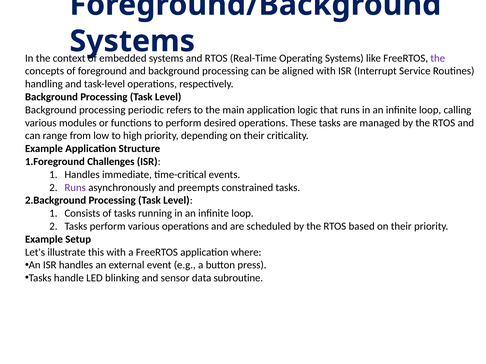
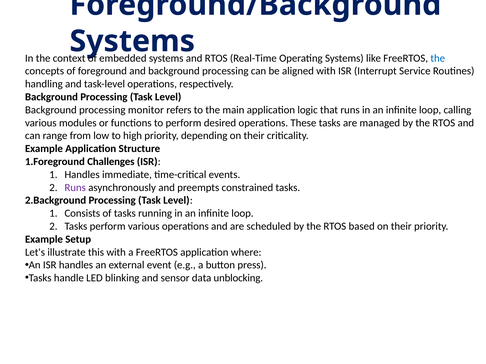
the colour: purple -> blue (438, 58)
periodic: periodic -> monitor (146, 110)
subroutine: subroutine -> unblocking (238, 278)
